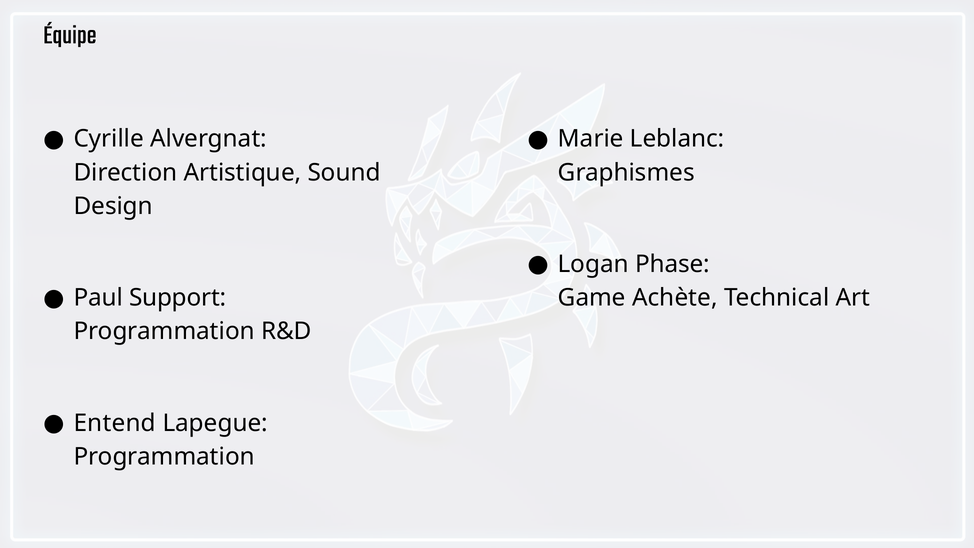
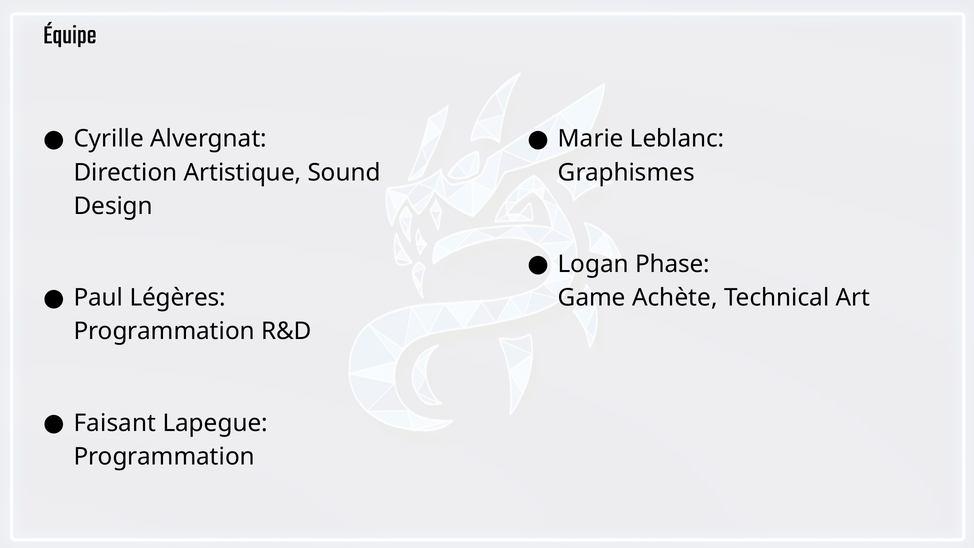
Support: Support -> Légères (178, 298)
Entend: Entend -> Faisant (115, 423)
